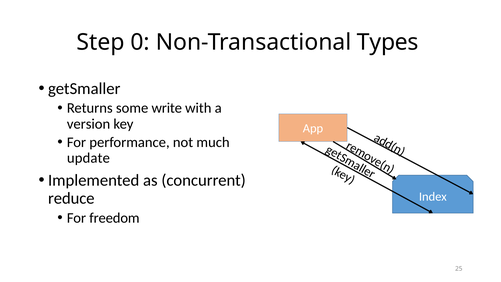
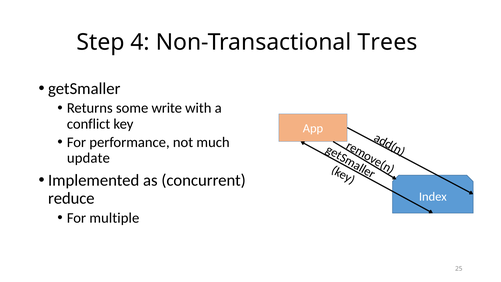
0: 0 -> 4 (140, 42)
Types: Types -> Trees (388, 42)
version: version -> conflict (89, 124)
freedom: freedom -> multiple (114, 218)
